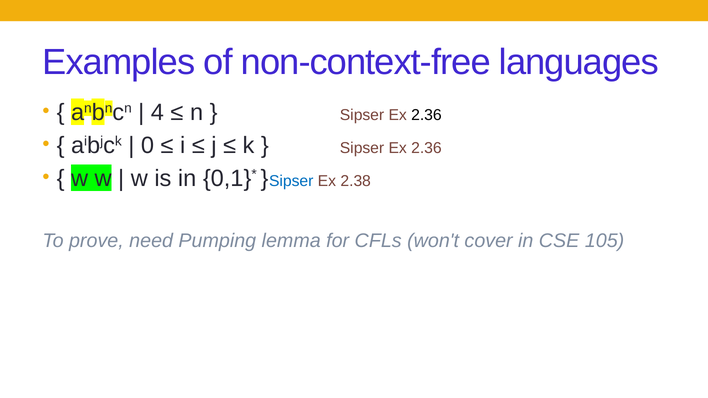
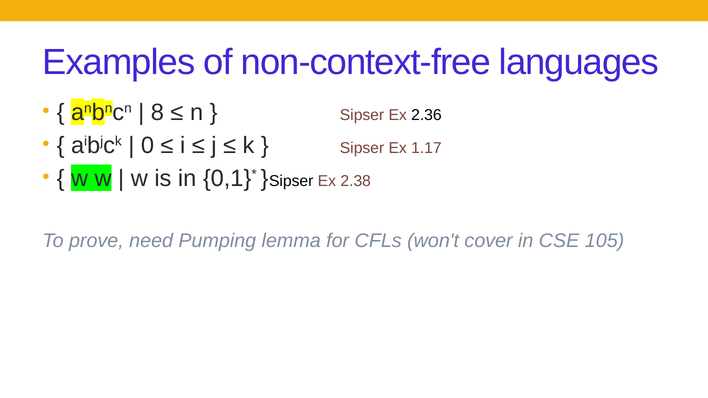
4: 4 -> 8 (157, 112)
2.36: 2.36 -> 1.17 (426, 148)
Sipser colour: blue -> black (291, 181)
